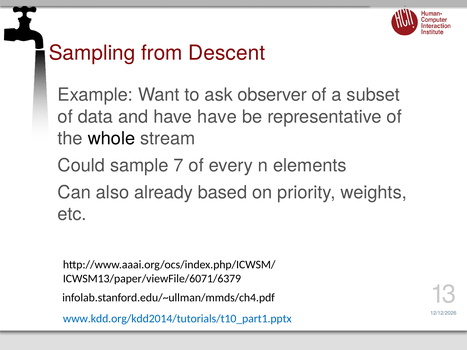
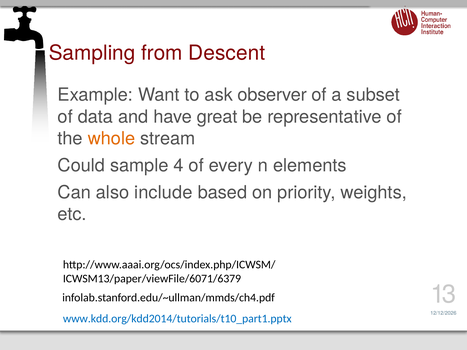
have have: have -> great (217, 117)
whole colour: black -> orange (111, 139)
7: 7 -> 4 (179, 166)
already: already -> include (163, 193)
